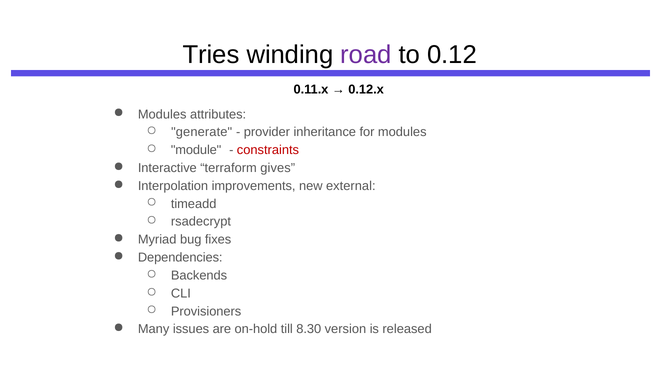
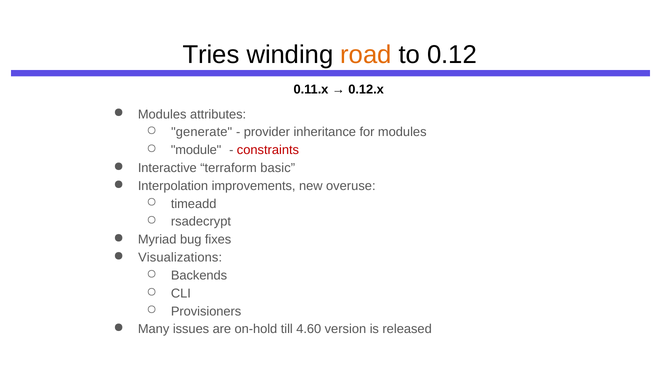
road colour: purple -> orange (366, 55)
gives: gives -> basic (278, 168)
external: external -> overuse (351, 186)
Dependencies: Dependencies -> Visualizations (180, 257)
8.30: 8.30 -> 4.60 (309, 329)
